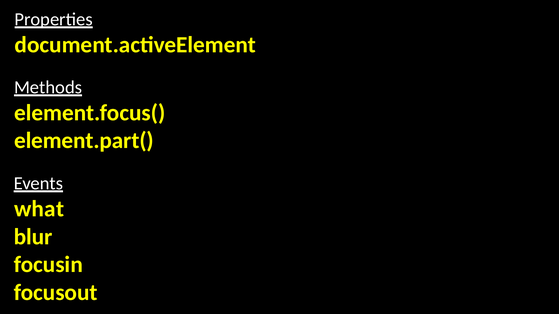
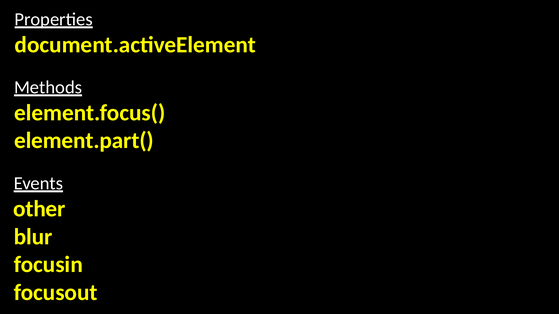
what: what -> other (39, 209)
